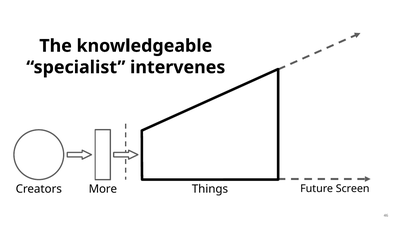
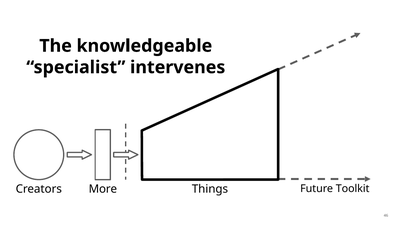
Screen: Screen -> Toolkit (353, 188)
